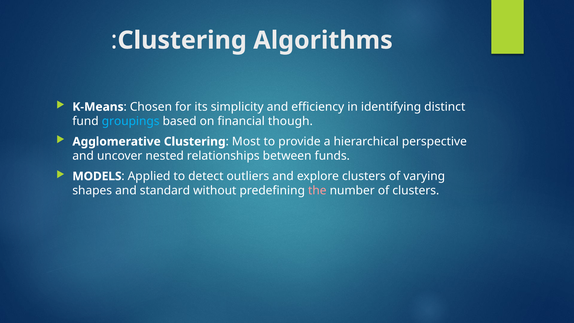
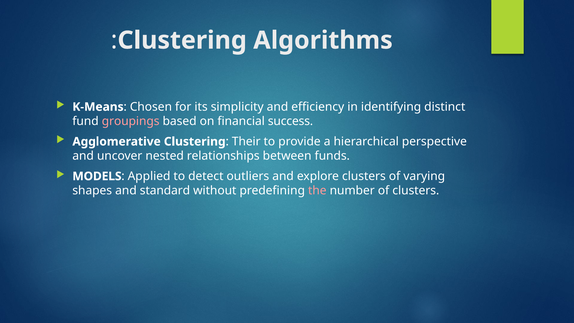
groupings colour: light blue -> pink (131, 121)
though: though -> success (290, 121)
Most: Most -> Their (246, 142)
